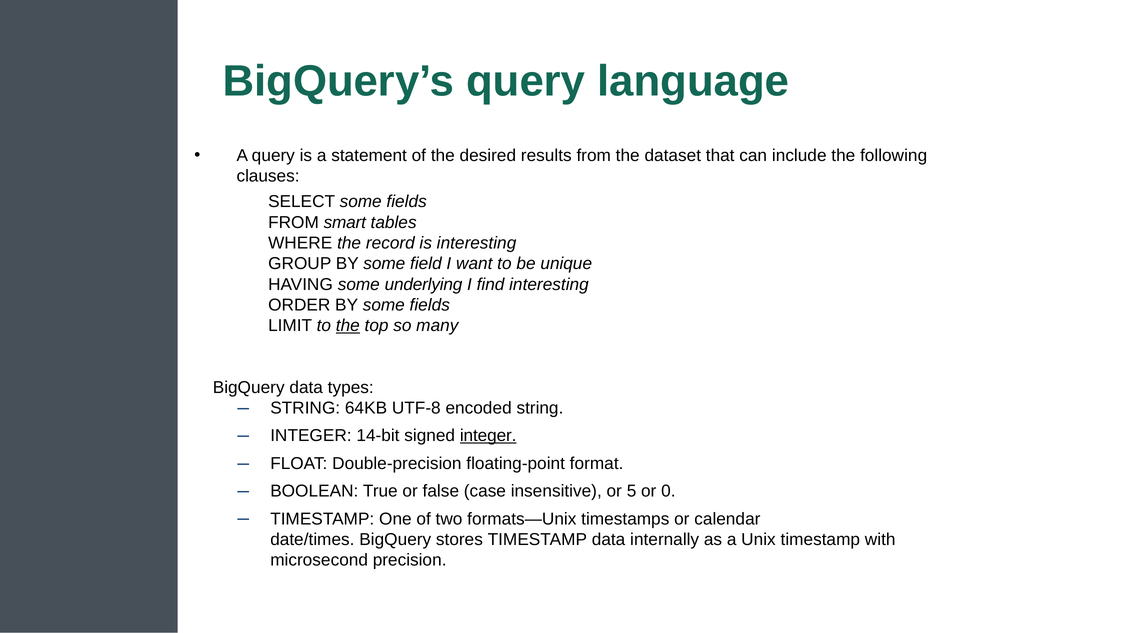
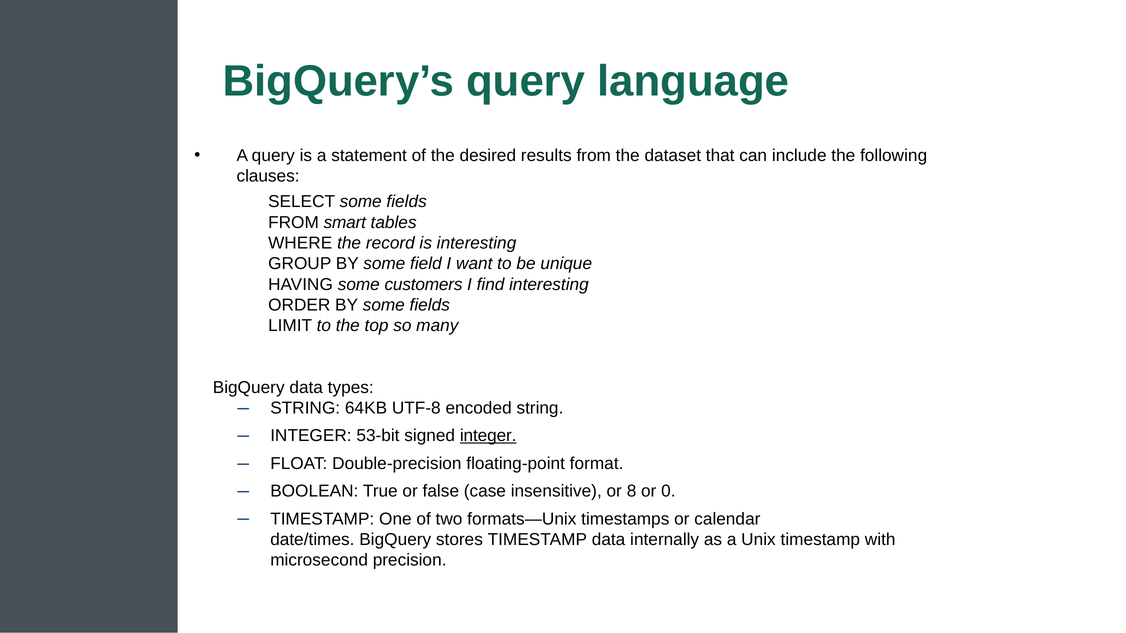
underlying: underlying -> customers (424, 285)
the underline: present -> none (348, 326)
14-bit: 14-bit -> 53-bit (378, 436)
5: 5 -> 8 (632, 491)
